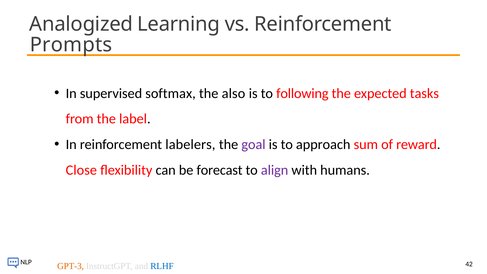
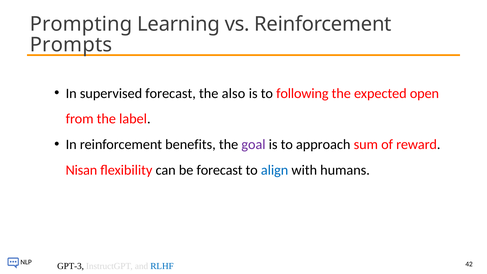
Analogized: Analogized -> Prompting (81, 24)
supervised softmax: softmax -> forecast (171, 93)
tasks: tasks -> open (424, 93)
labelers: labelers -> benefits (190, 145)
Close: Close -> Nisan (81, 170)
align colour: purple -> blue (275, 170)
GPT-3 colour: orange -> black (71, 266)
